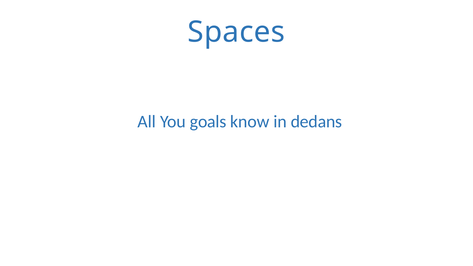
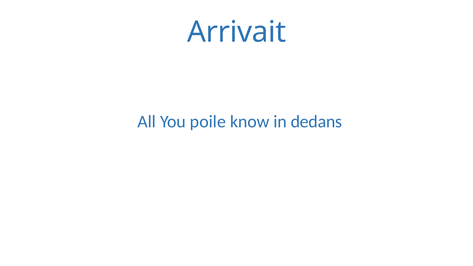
Spaces: Spaces -> Arrivait (237, 32)
goals: goals -> poile (208, 122)
